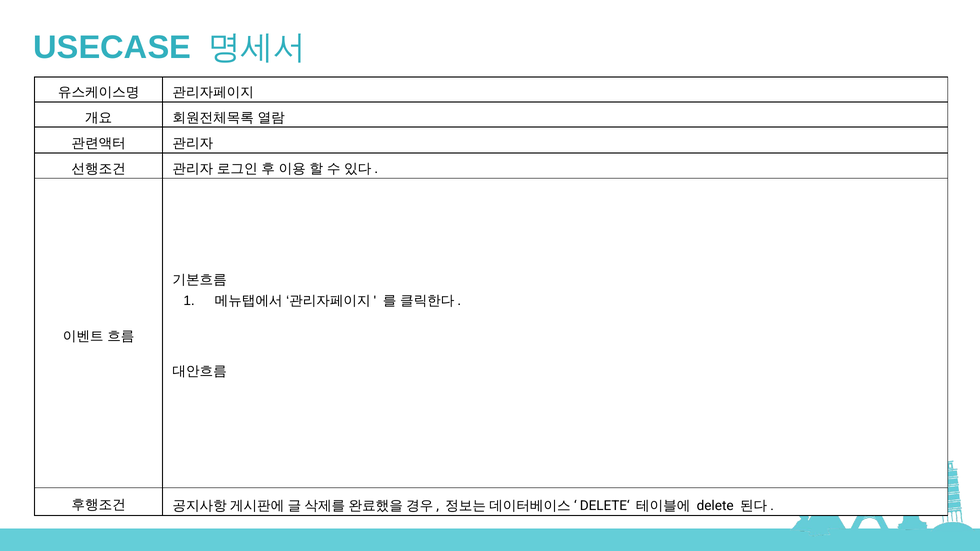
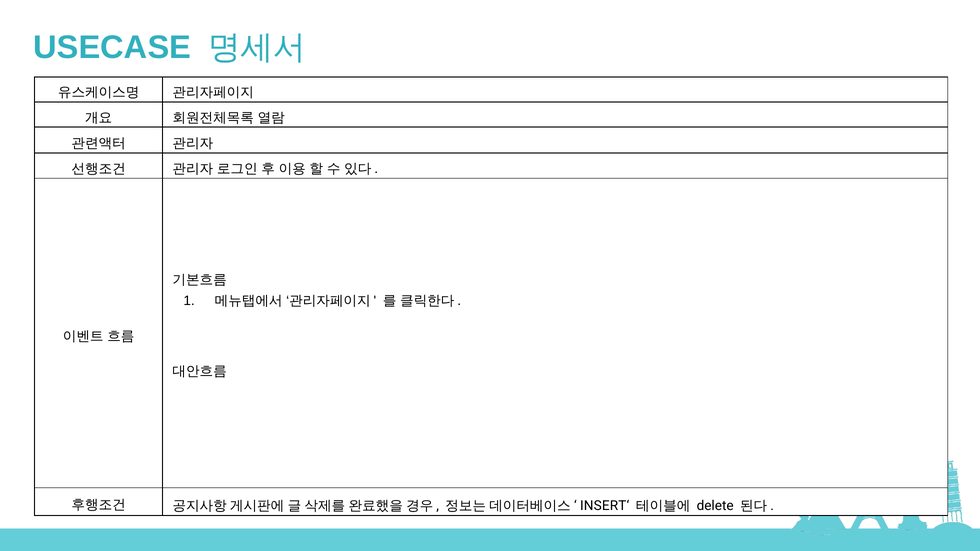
DELETE‘: DELETE‘ -> INSERT‘ (605, 506)
